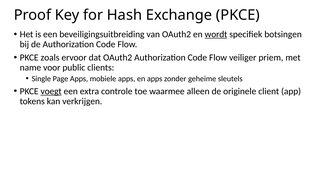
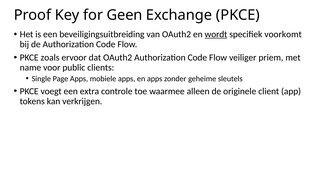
Hash: Hash -> Geen (125, 15)
botsingen: botsingen -> voorkomt (283, 34)
voegt underline: present -> none (51, 91)
